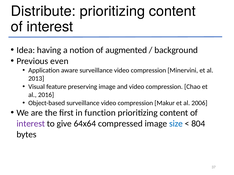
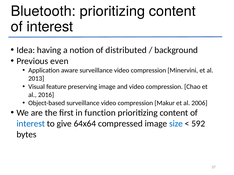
Distribute: Distribute -> Bluetooth (43, 11)
augmented: augmented -> distributed (126, 50)
interest colour: purple -> blue (31, 124)
804: 804 -> 592 (198, 124)
